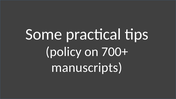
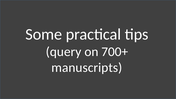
policy: policy -> query (64, 52)
